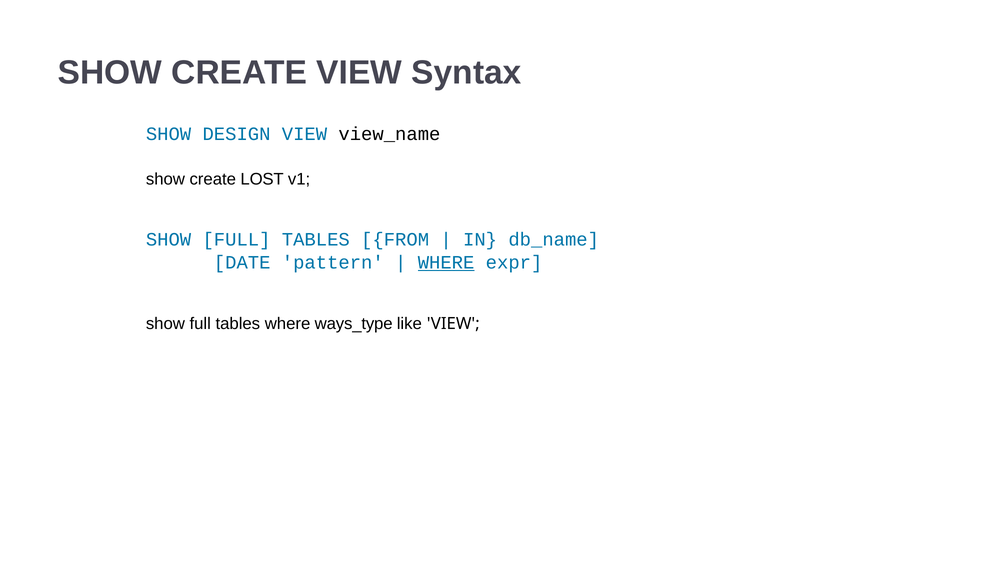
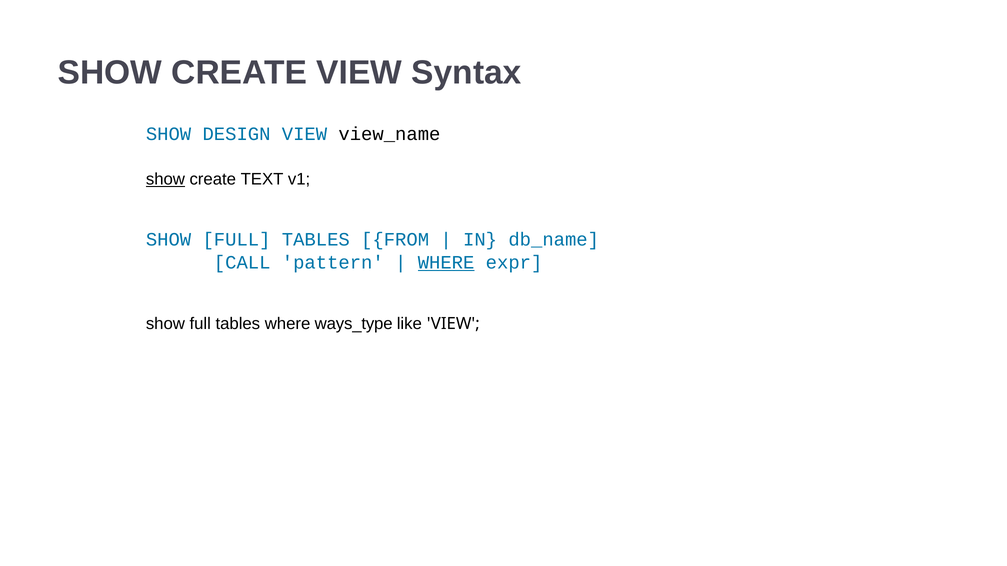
show underline: none -> present (165, 179)
LOST: LOST -> TEXT (262, 179)
DATE: DATE -> CALL (242, 263)
